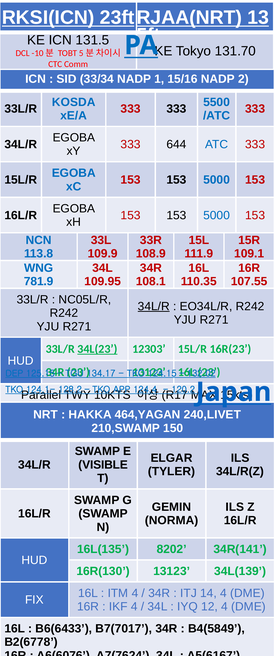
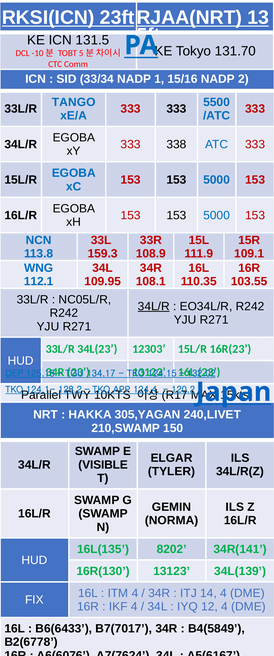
KOSDA: KOSDA -> TANGO (74, 102)
644: 644 -> 338 (176, 144)
109.9: 109.9 -> 159.3 (103, 253)
781.9: 781.9 -> 112.1 (39, 281)
107.55: 107.55 -> 103.55 (249, 281)
34L(23 underline: present -> none (97, 349)
464,YAGAN: 464,YAGAN -> 305,YAGAN (148, 414)
